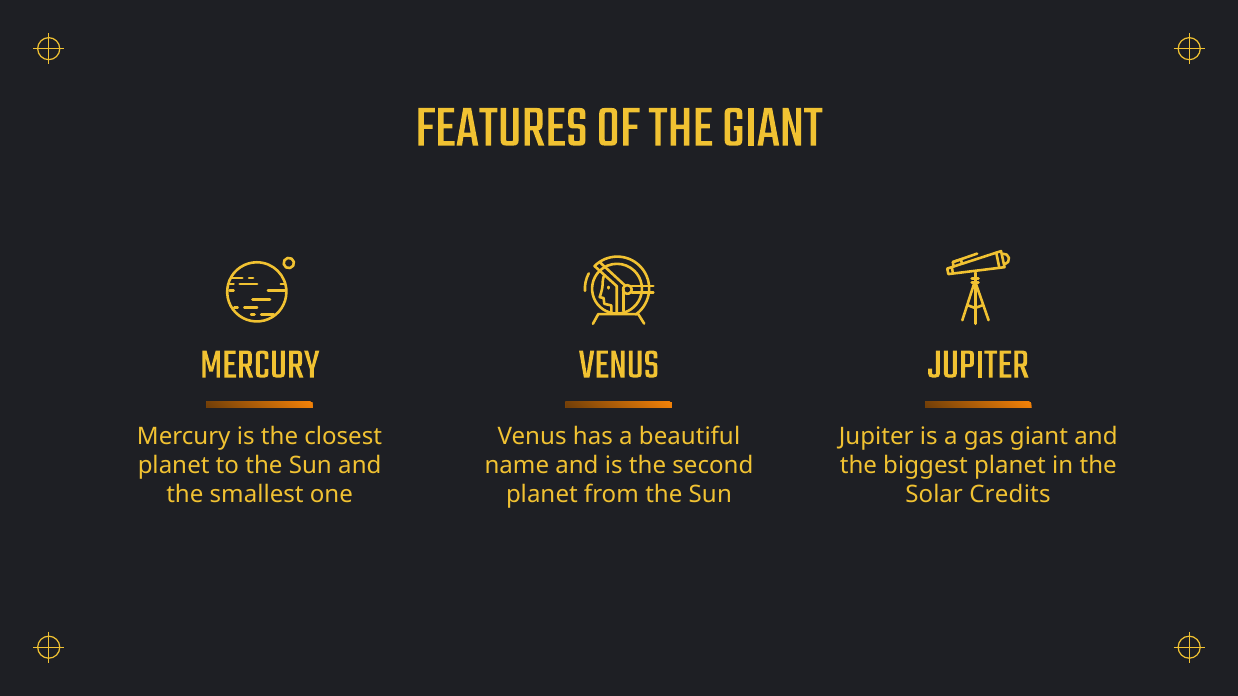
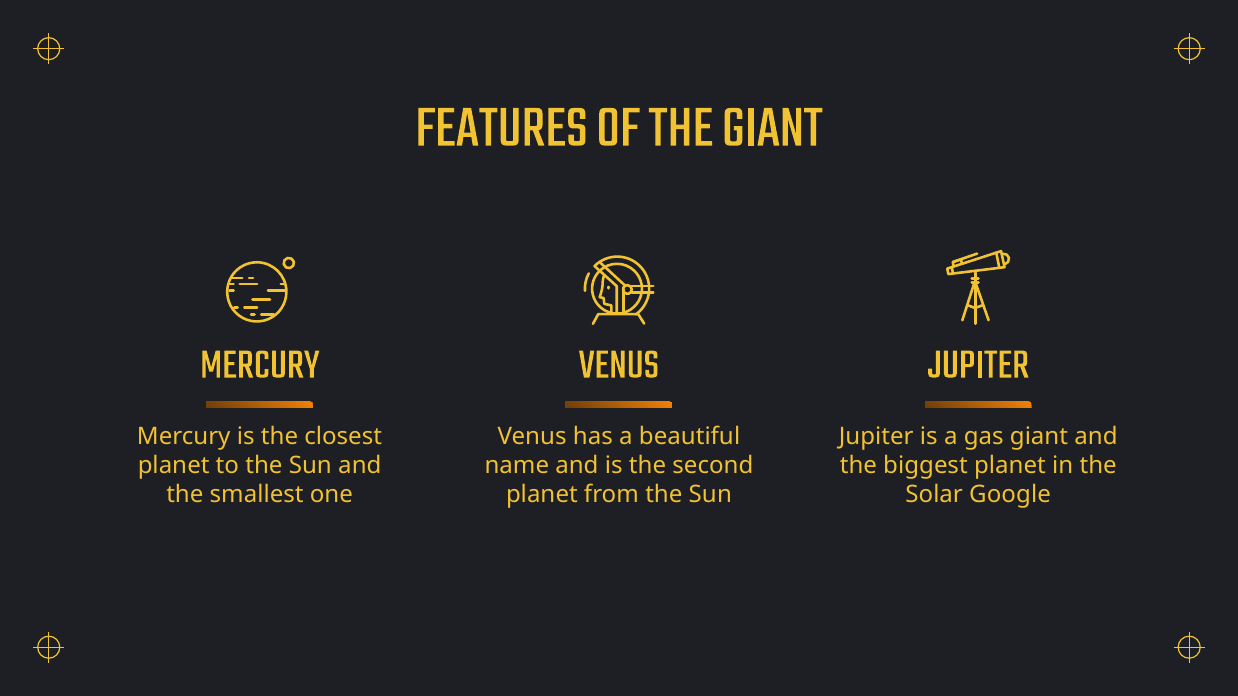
Credits: Credits -> Google (1010, 495)
